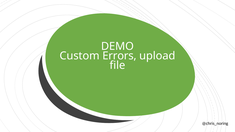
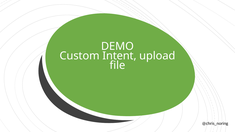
Errors: Errors -> Intent (119, 56)
